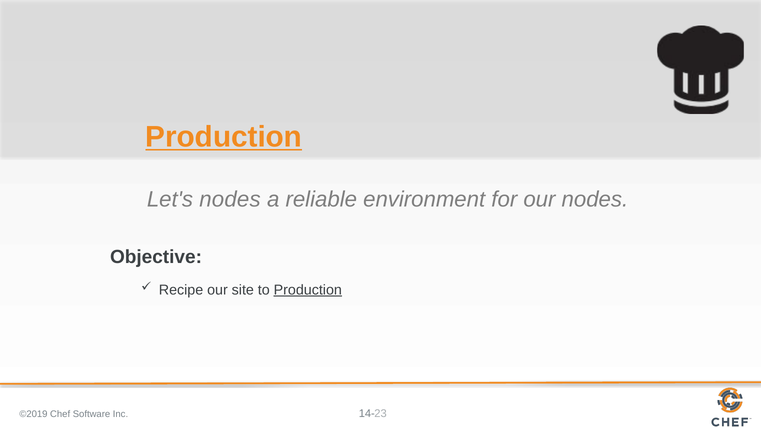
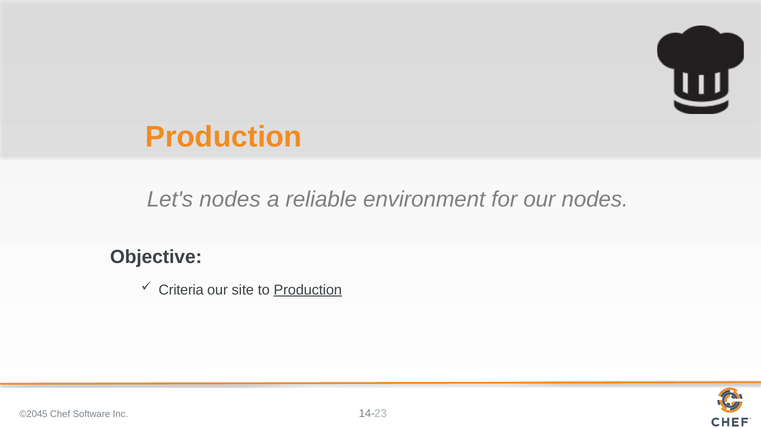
Production underline: present -> none (224, 137)
Recipe: Recipe -> Criteria (181, 290)
©2019: ©2019 -> ©2045 (33, 414)
